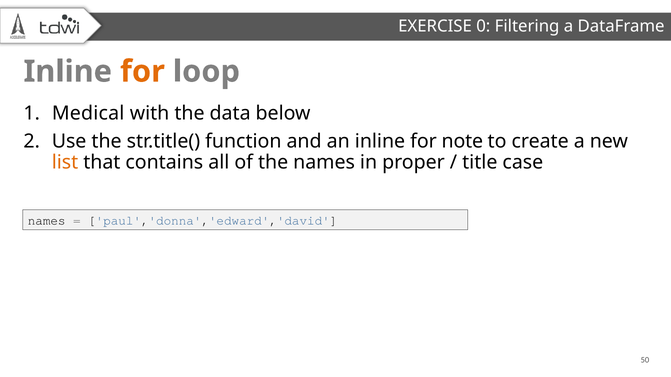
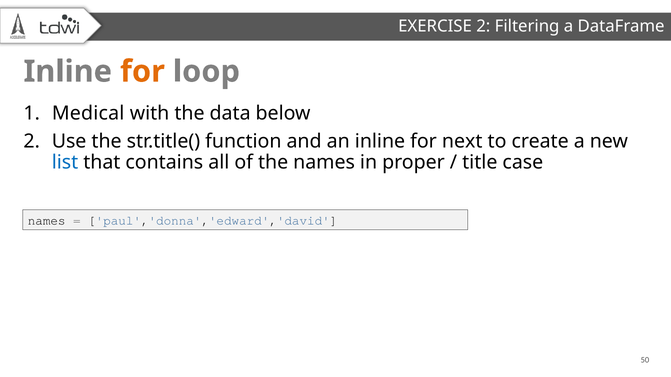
EXERCISE 0: 0 -> 2 (483, 26)
note: note -> next (462, 142)
list colour: orange -> blue (65, 163)
